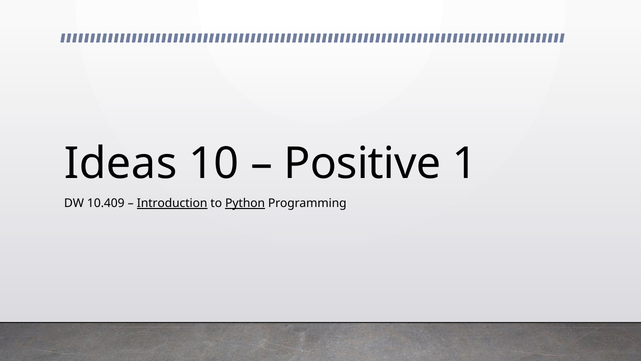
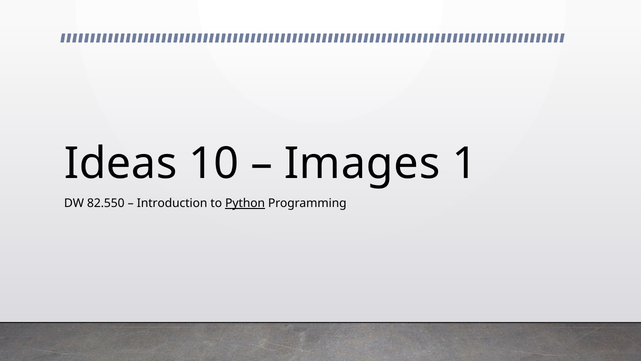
Positive: Positive -> Images (362, 163)
10.409: 10.409 -> 82.550 (106, 203)
Introduction underline: present -> none (172, 203)
